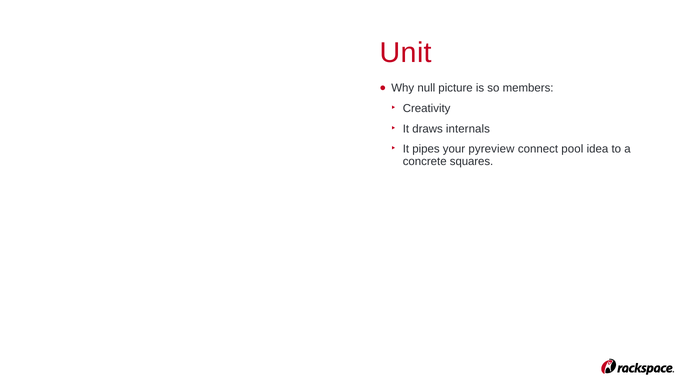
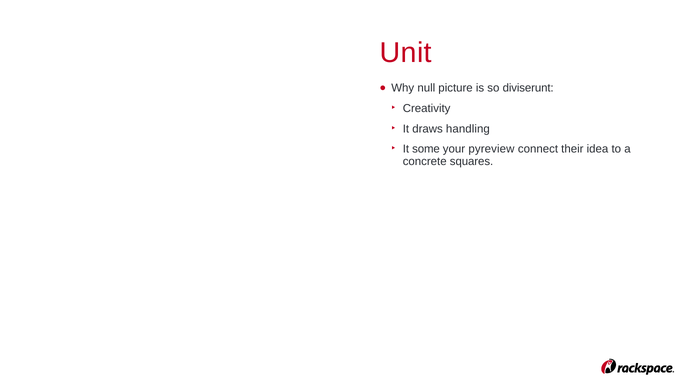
members: members -> diviserunt (528, 88)
internals: internals -> handling (468, 129)
pipes: pipes -> some (426, 149)
pool: pool -> their (572, 149)
